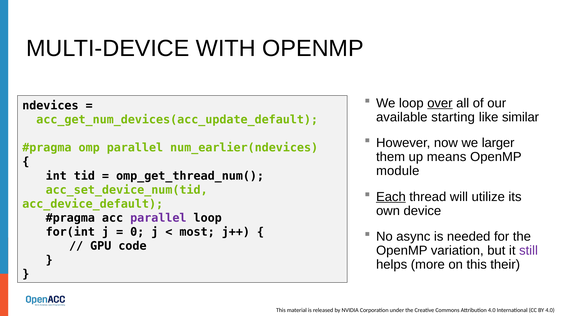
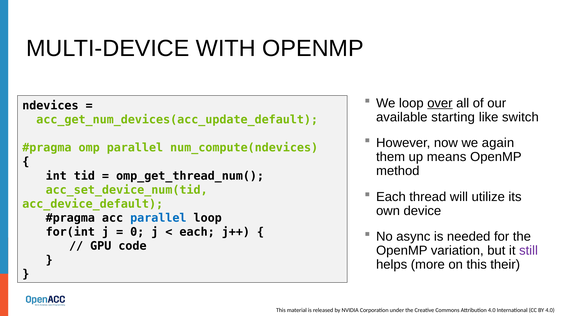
similar: similar -> switch (520, 117)
larger: larger -> again (498, 143)
num_earlier(ndevices: num_earlier(ndevices -> num_compute(ndevices (244, 148)
module: module -> method (398, 171)
Each underline: present -> none (391, 197)
parallel colour: purple -> blue (158, 218)
most: most -> each (197, 232)
